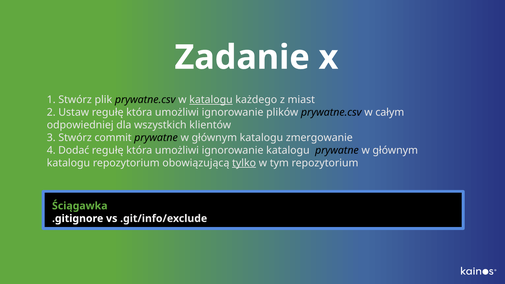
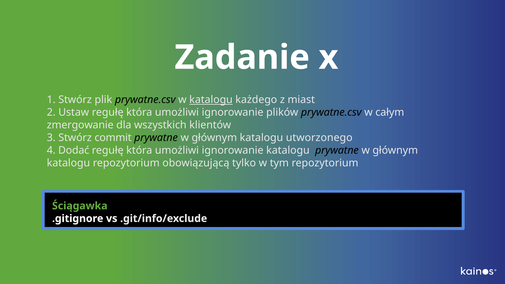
odpowiedniej: odpowiedniej -> zmergowanie (80, 125)
zmergowanie: zmergowanie -> utworzonego (319, 138)
tylko underline: present -> none (244, 163)
